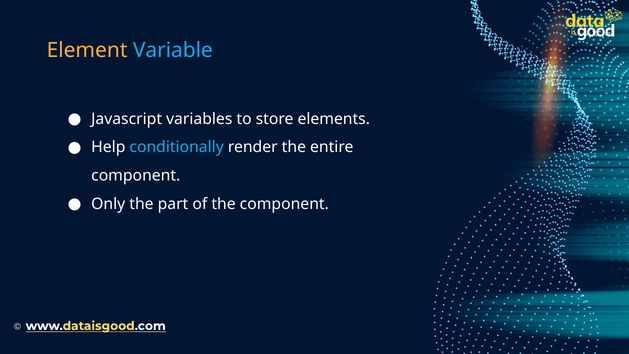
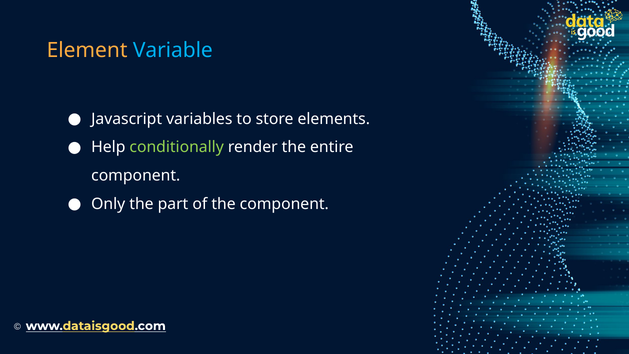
conditionally colour: light blue -> light green (177, 147)
